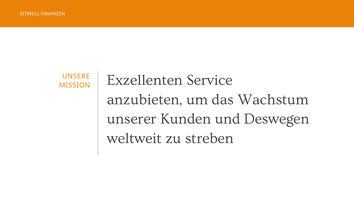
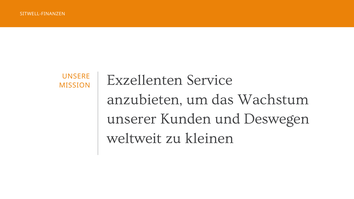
streben: streben -> kleinen (209, 138)
